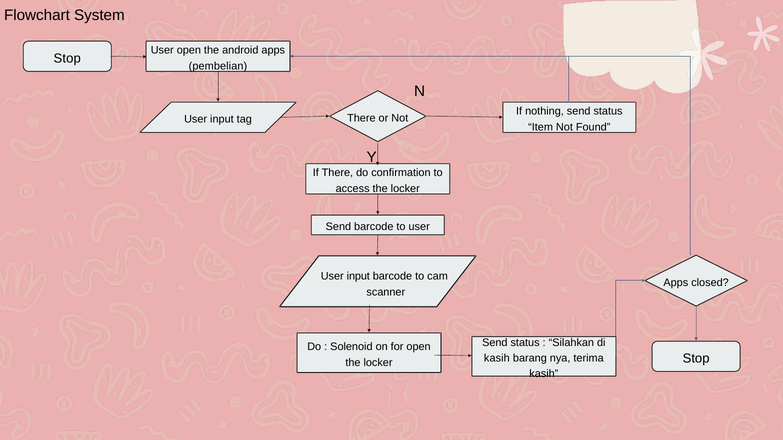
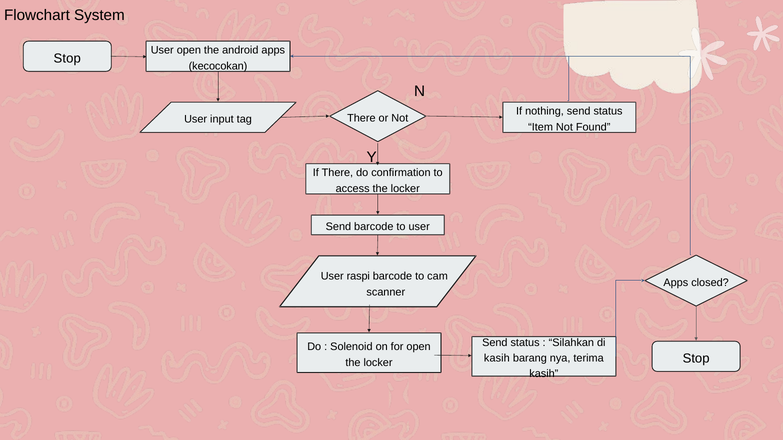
pembelian: pembelian -> kecocokan (218, 66)
input: input -> raspi (358, 277)
